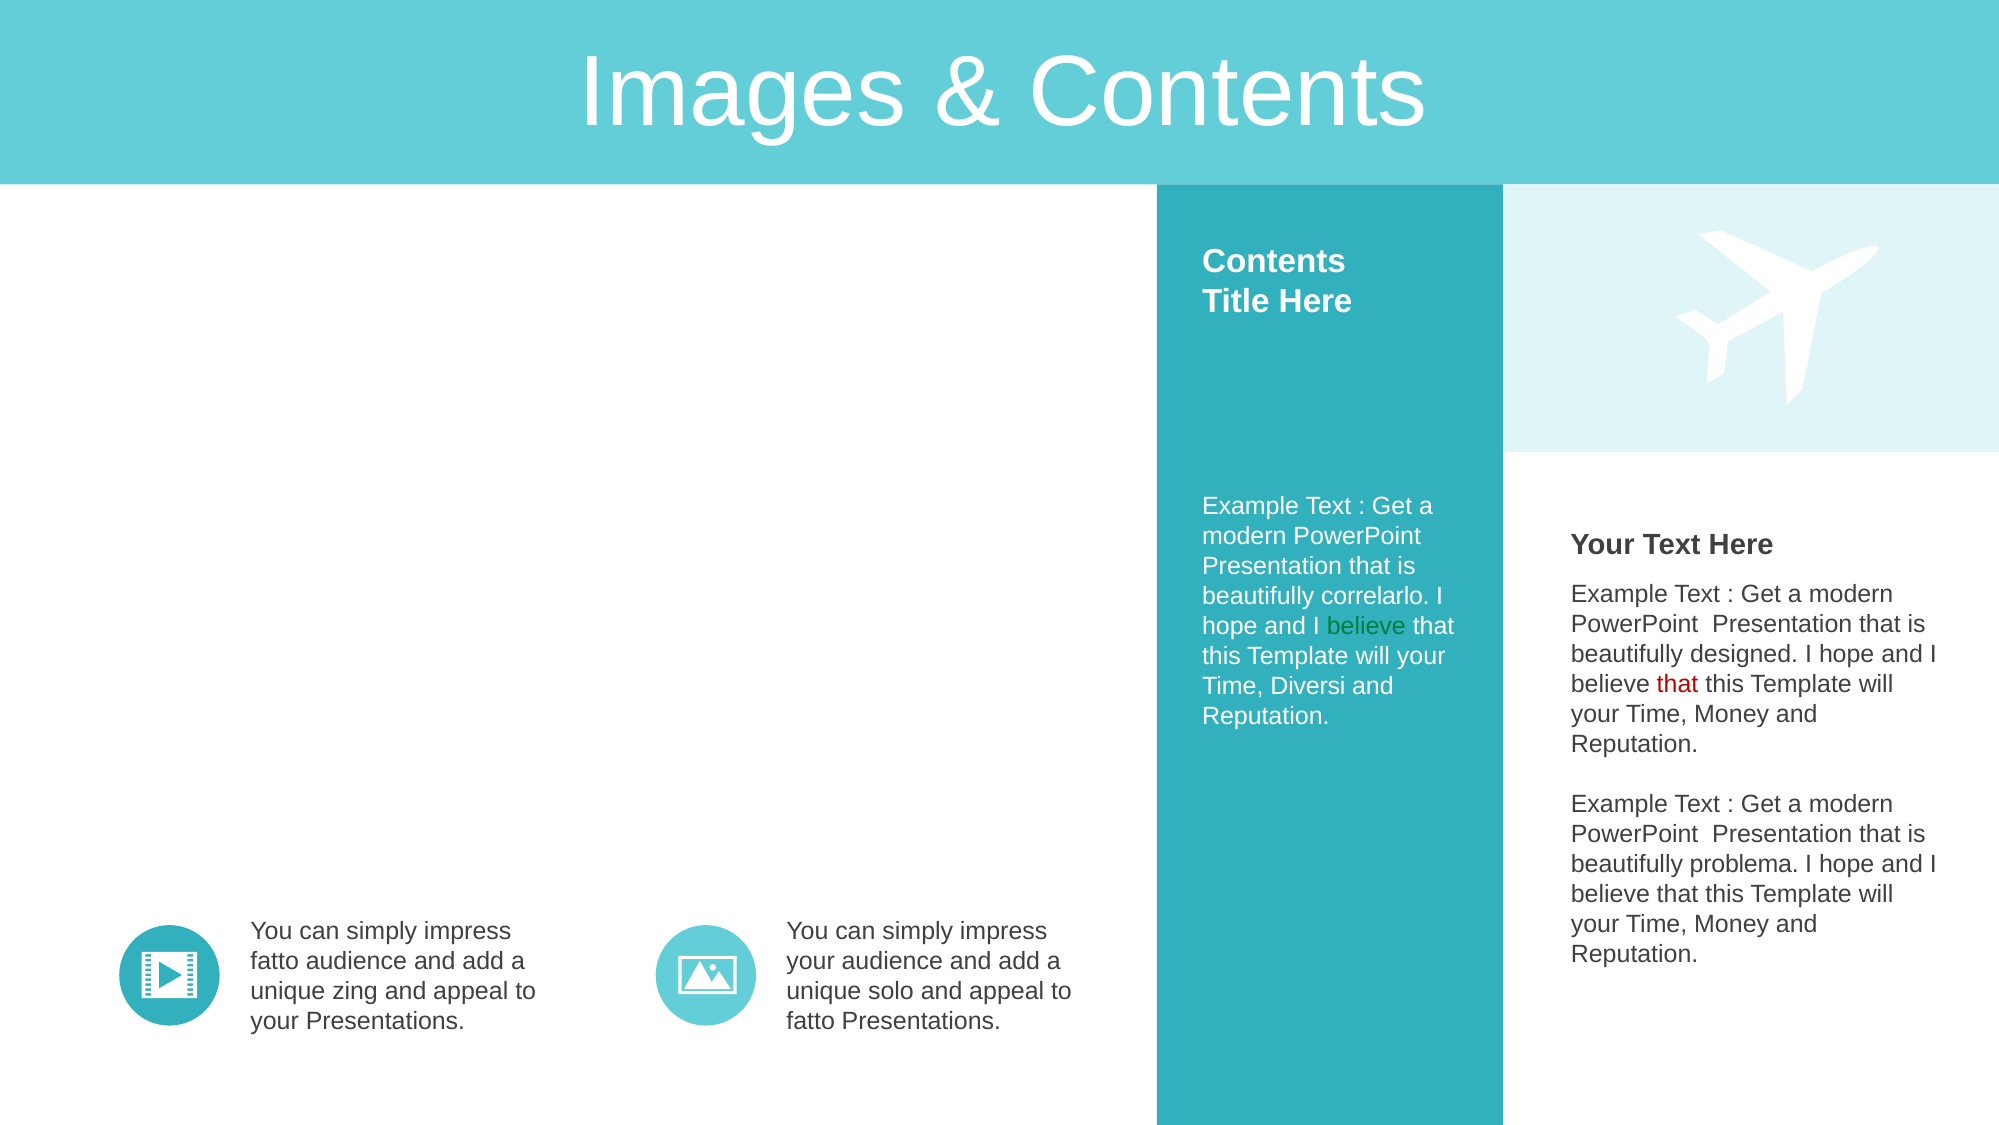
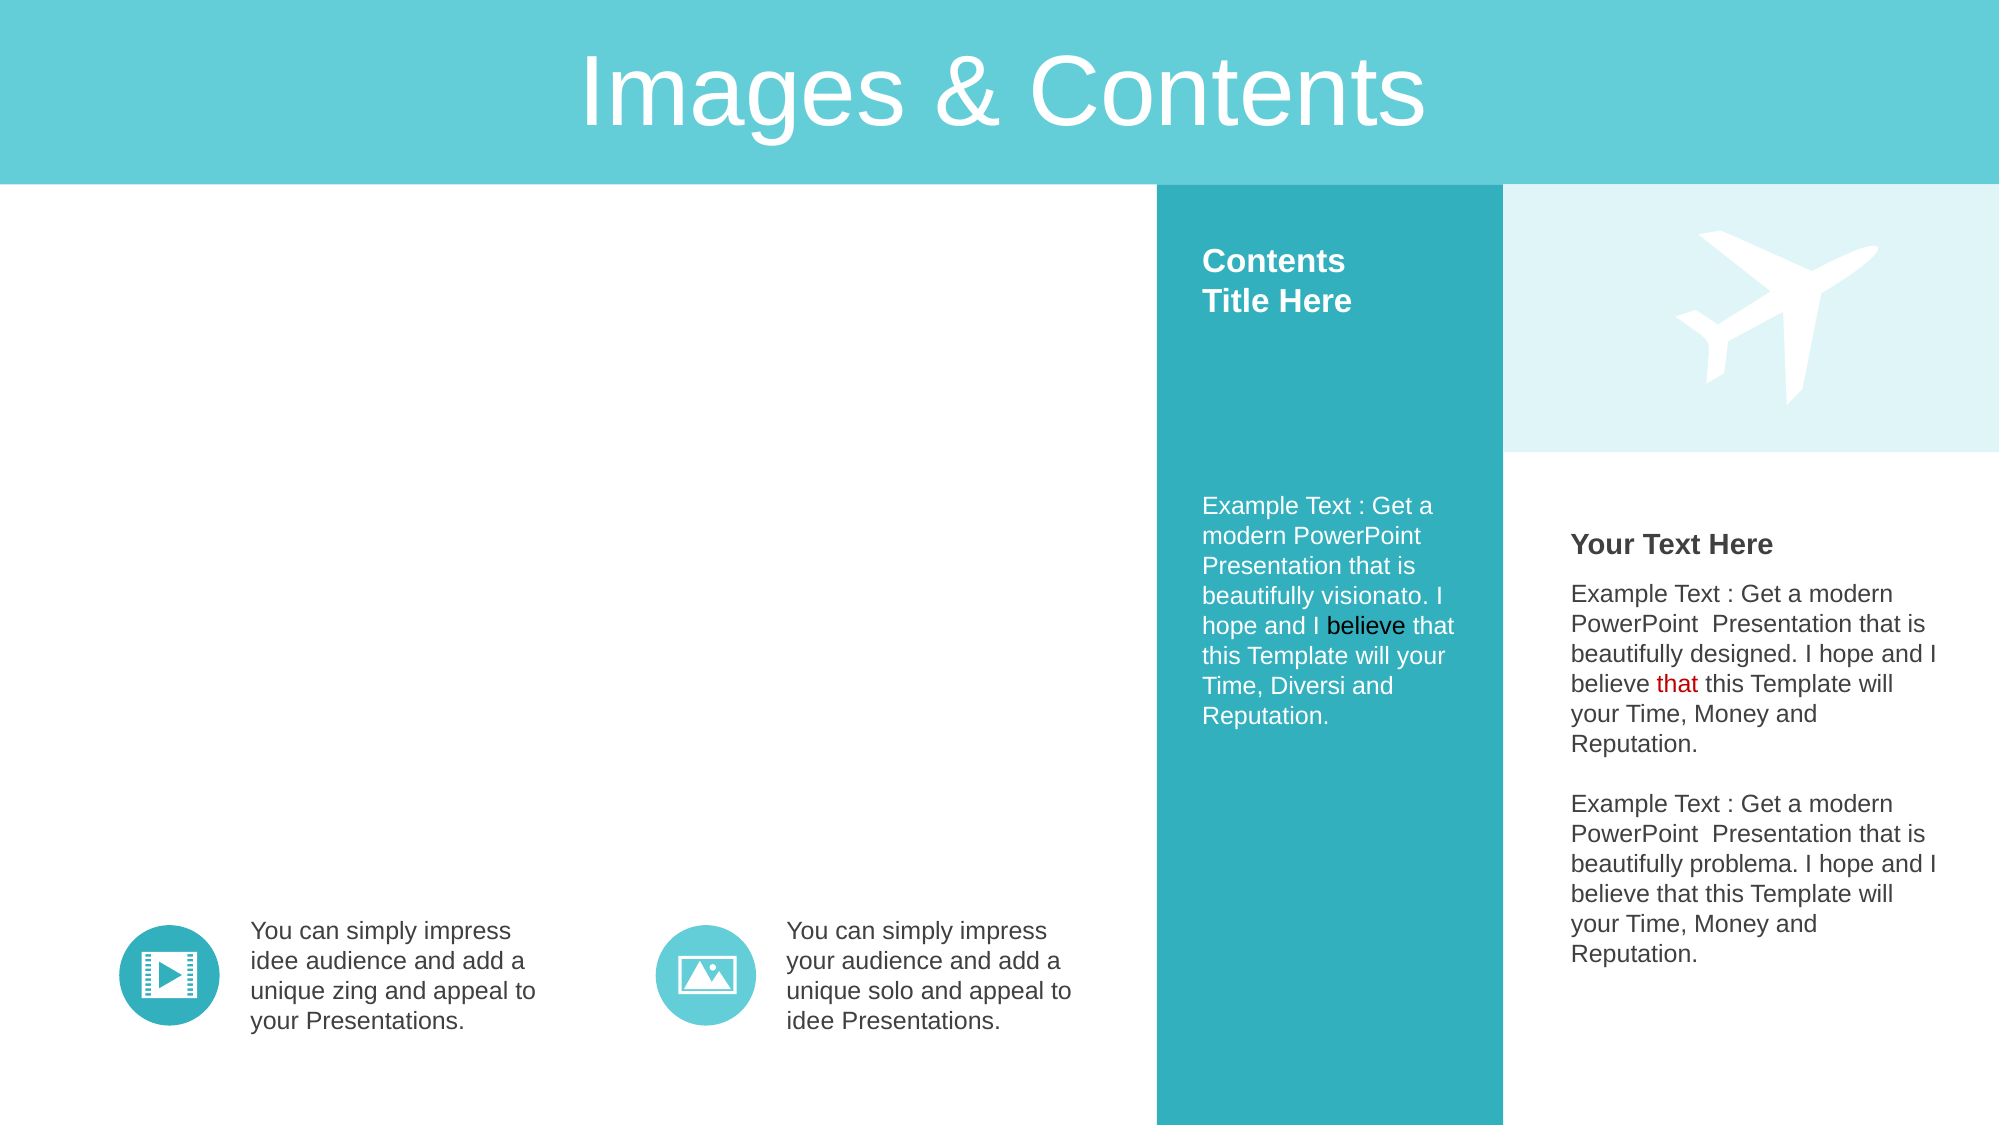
correlarlo: correlarlo -> visionato (1375, 596)
believe colour: green -> black (1366, 626)
fatto: fatto -> idee (275, 961)
fatto: fatto -> idee (811, 1021)
